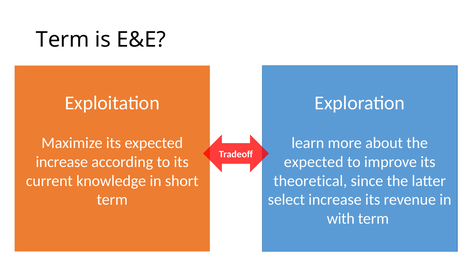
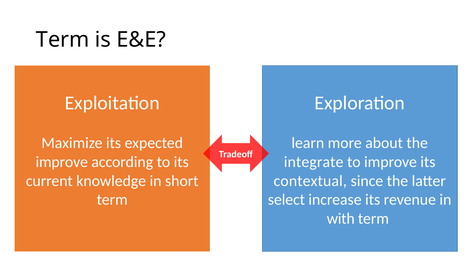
increase: increase -> improve (62, 162)
expected: expected -> integrate (314, 162)
theoretical: theoretical -> contextual (310, 181)
